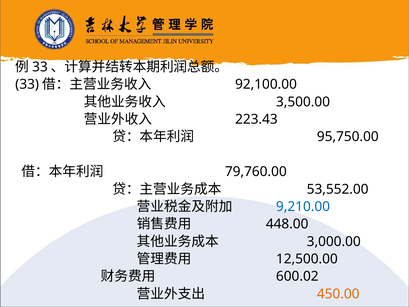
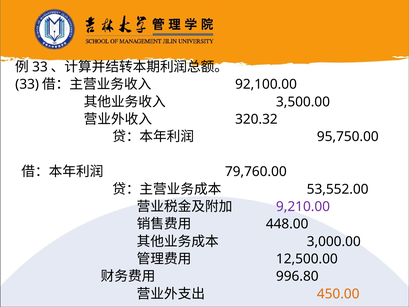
223.43: 223.43 -> 320.32 (256, 119)
9,210.00 colour: blue -> purple (303, 206)
600.02: 600.02 -> 996.80 (297, 276)
